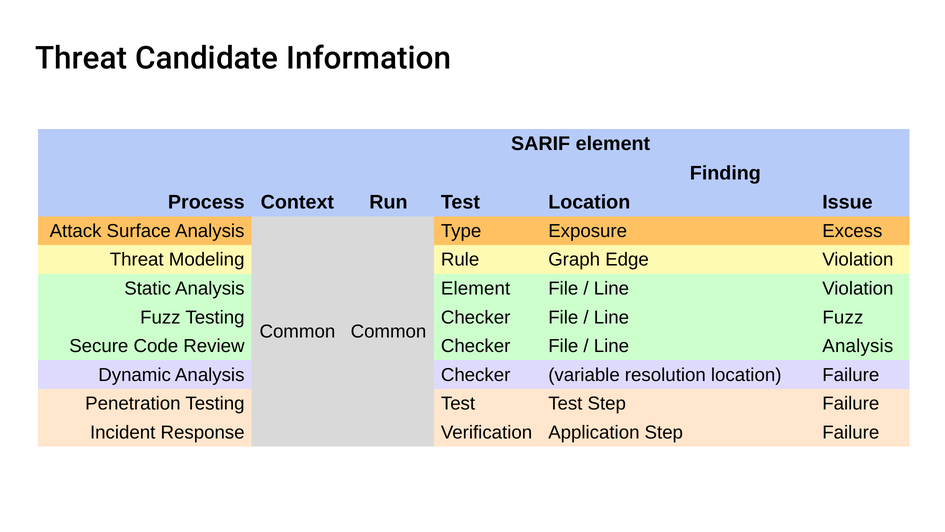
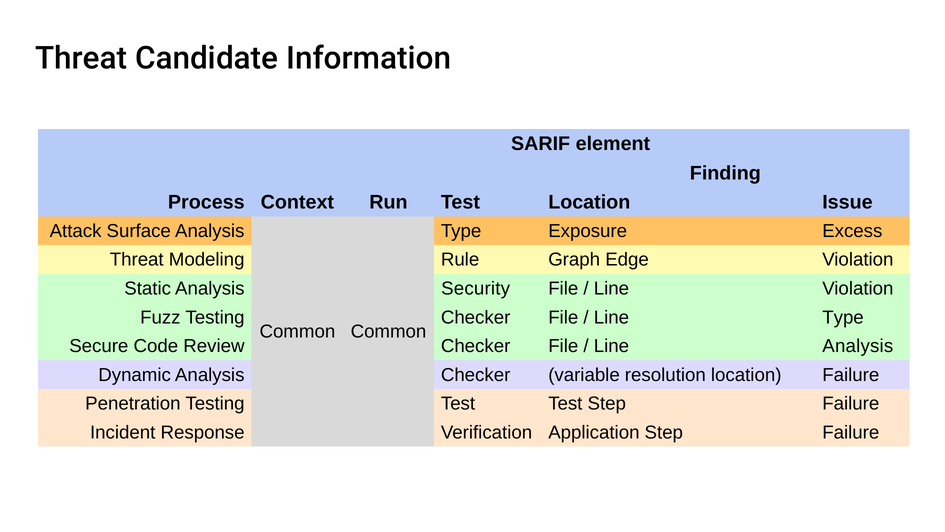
Analysis Element: Element -> Security (476, 288)
Line Fuzz: Fuzz -> Type (843, 317)
